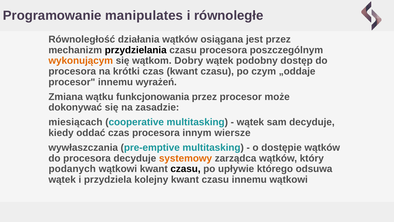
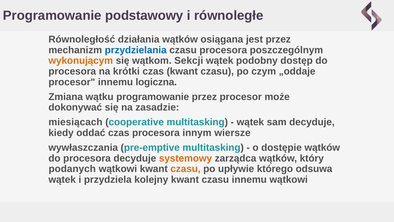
manipulates: manipulates -> podstawowy (144, 15)
przydzielania colour: black -> blue (136, 50)
Dobry: Dobry -> Sekcji (189, 61)
wyrażeń: wyrażeń -> logiczna (156, 82)
wątku funkcjonowania: funkcjonowania -> programowanie (153, 97)
czasu colour: black -> orange (185, 169)
